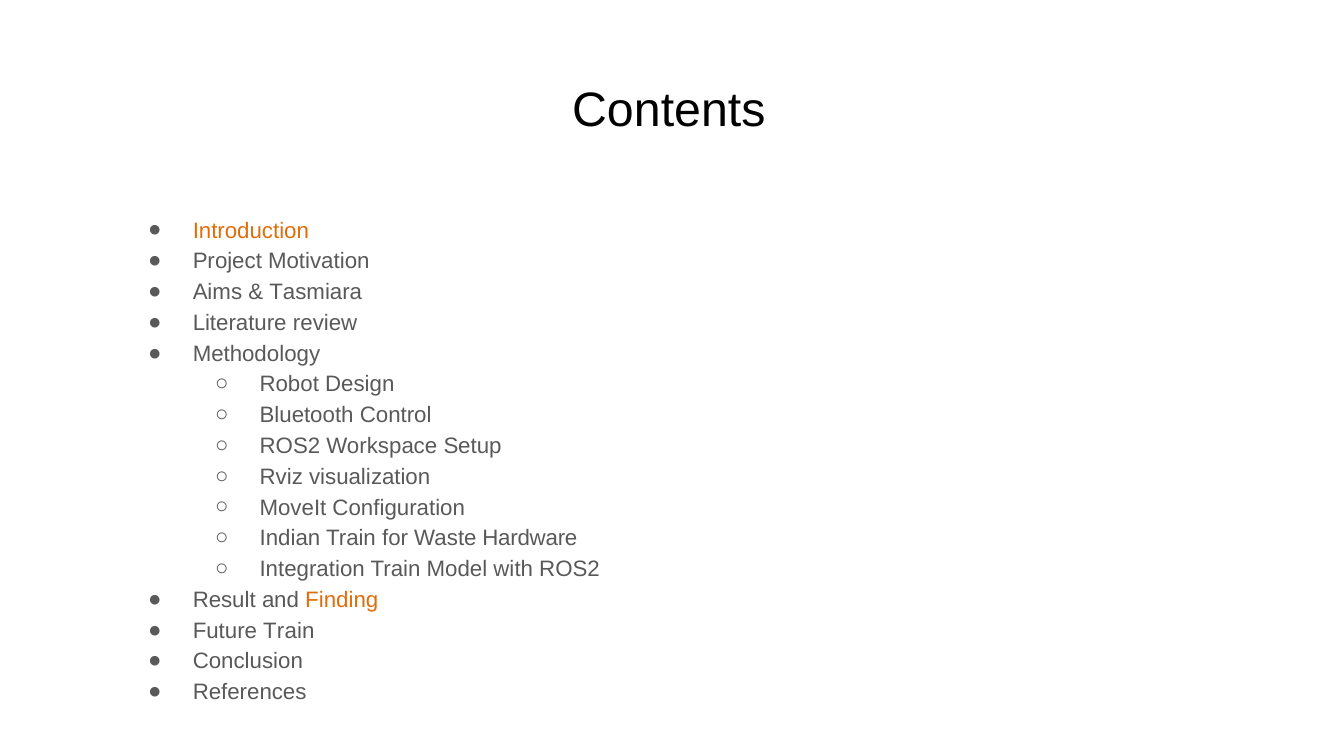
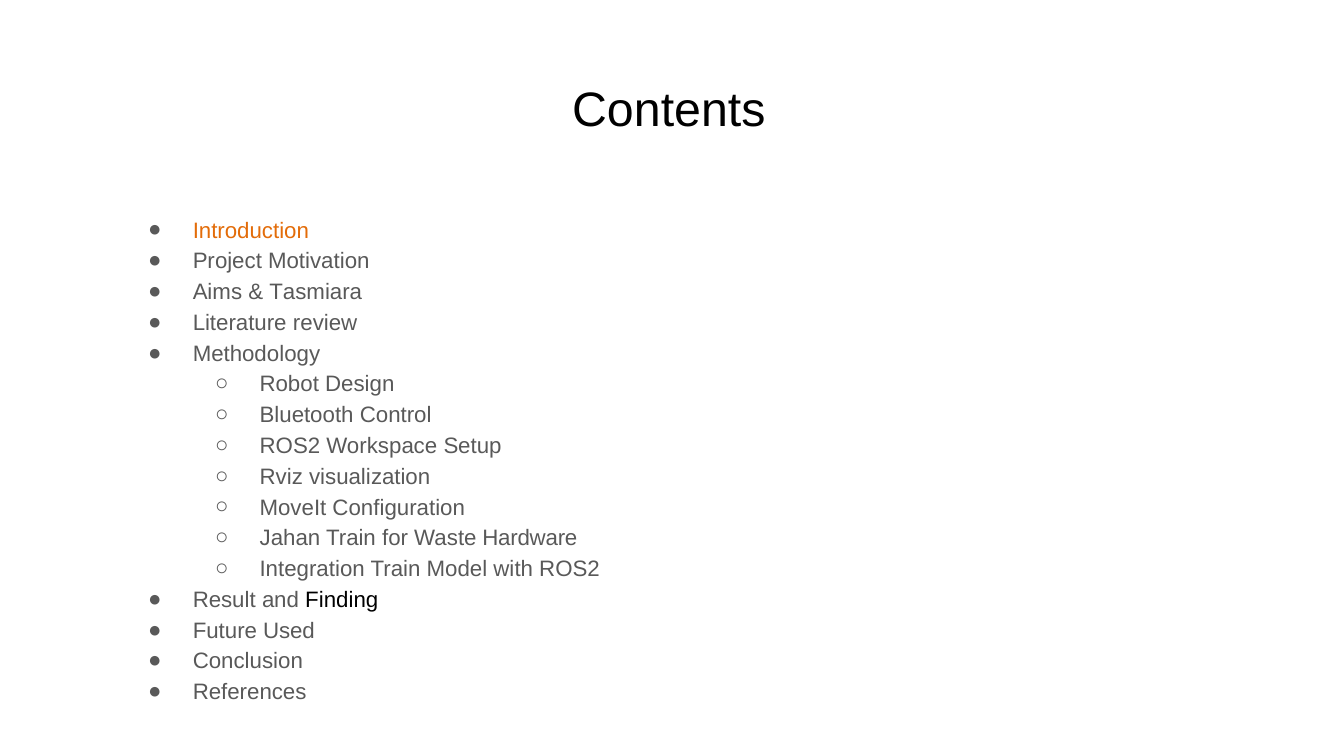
Indian: Indian -> Jahan (290, 538)
Finding colour: orange -> black (342, 600)
Future Train: Train -> Used (289, 631)
